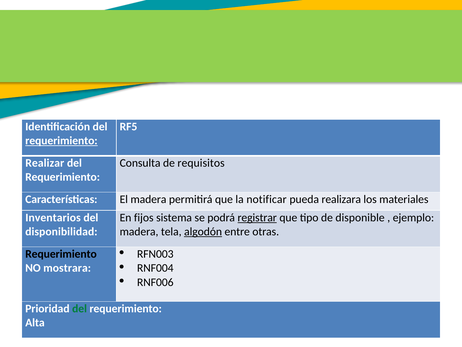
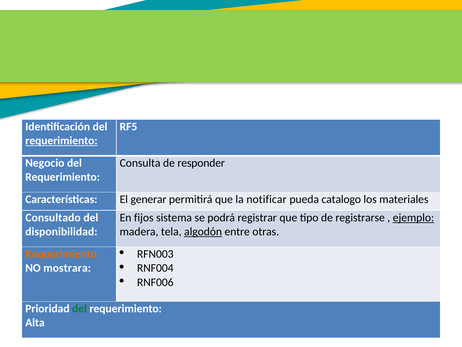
Realizar: Realizar -> Negocio (45, 163)
requisitos: requisitos -> responder (201, 163)
El madera: madera -> generar (149, 199)
realizara: realizara -> catalogo (341, 199)
Inventarios: Inventarios -> Consultado (53, 217)
registrar underline: present -> none (257, 217)
disponible: disponible -> registrarse (360, 217)
ejemplo underline: none -> present (413, 217)
Requerimiento colour: black -> orange (61, 254)
